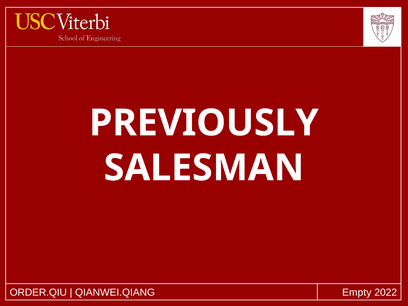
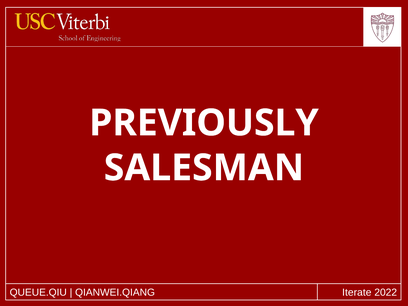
ORDER.QIU: ORDER.QIU -> QUEUE.QIU (38, 292)
Empty: Empty -> Iterate (357, 292)
